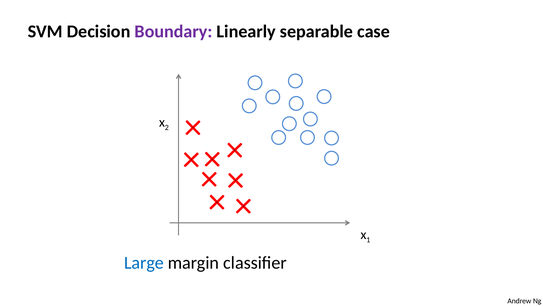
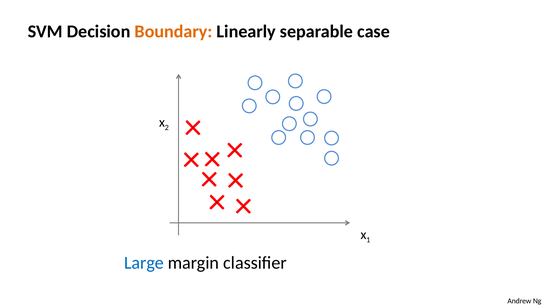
Boundary colour: purple -> orange (173, 31)
